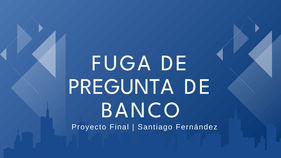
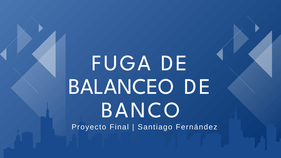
PREGUNTA: PREGUNTA -> BALANCEO (121, 87)
